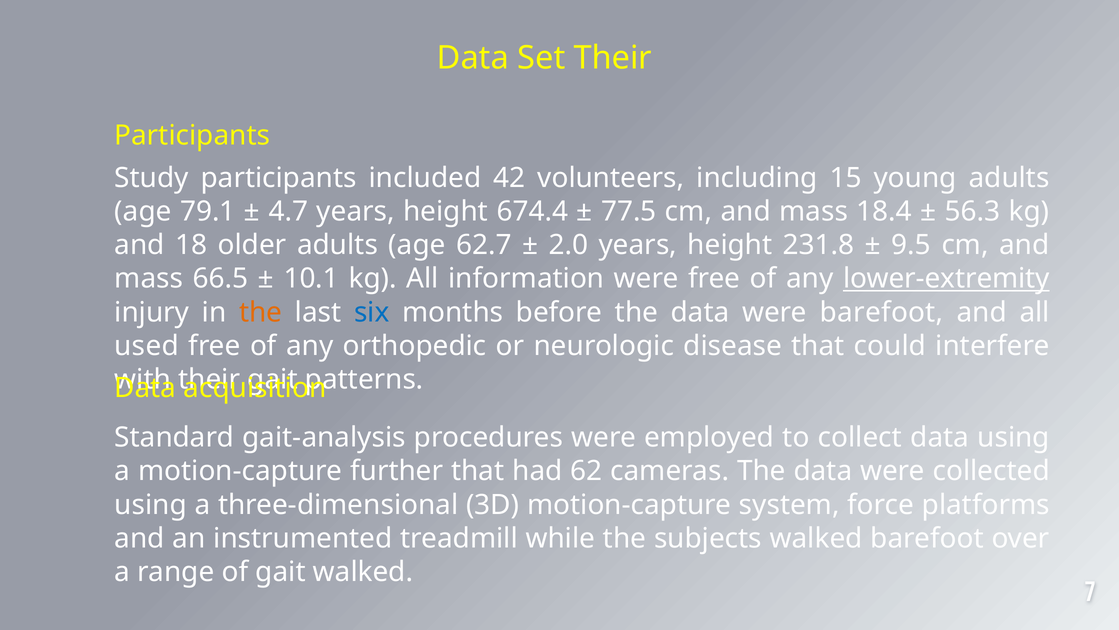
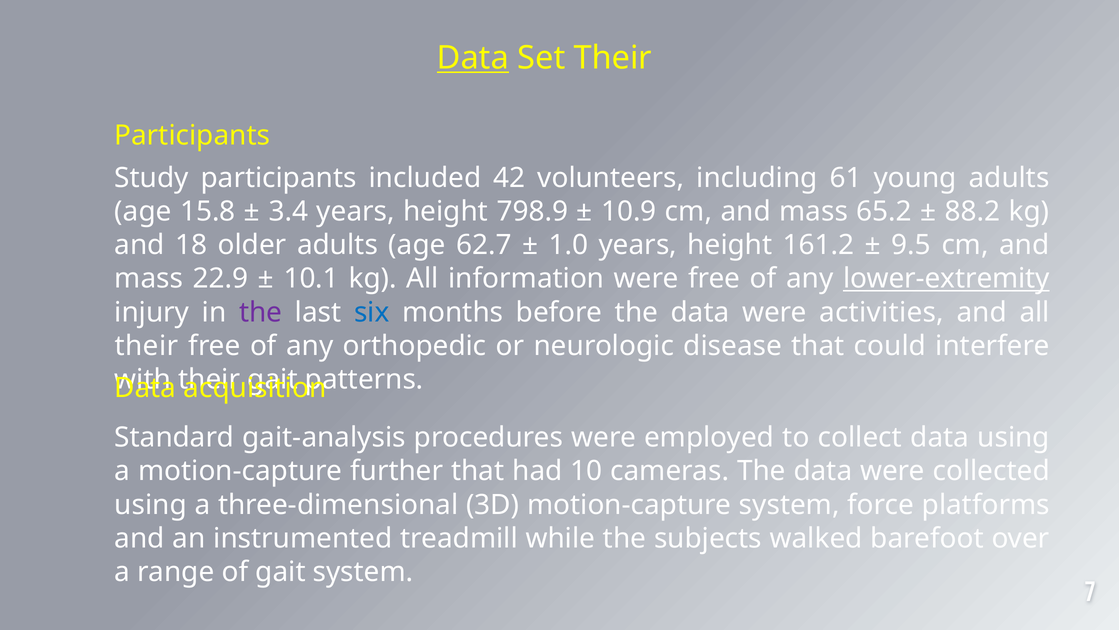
Data underline: none -> present (473, 58)
15: 15 -> 61 (846, 178)
79.1: 79.1 -> 15.8 (208, 211)
4.7: 4.7 -> 3.4 (288, 211)
674.4: 674.4 -> 798.9 (532, 211)
77.5: 77.5 -> 10.9 (629, 211)
18.4: 18.4 -> 65.2 (884, 211)
56.3: 56.3 -> 88.2 (973, 211)
2.0: 2.0 -> 1.0 (568, 245)
231.8: 231.8 -> 161.2 (819, 245)
66.5: 66.5 -> 22.9 (220, 278)
the colour: orange -> purple (261, 312)
were barefoot: barefoot -> activities (882, 312)
used: used -> their (147, 346)
62: 62 -> 10 (586, 471)
gait walked: walked -> system (363, 572)
